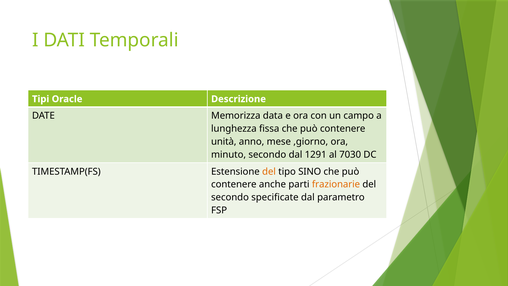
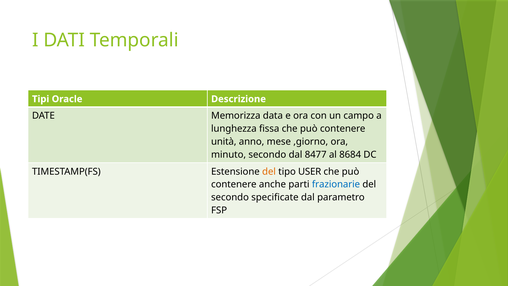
1291: 1291 -> 8477 (316, 155)
7030: 7030 -> 8684 (350, 155)
SINO: SINO -> USER (310, 171)
frazionarie colour: orange -> blue (336, 184)
